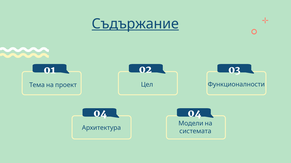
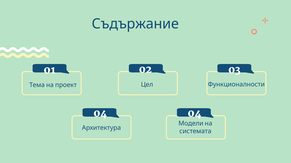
Съдържание underline: present -> none (135, 24)
